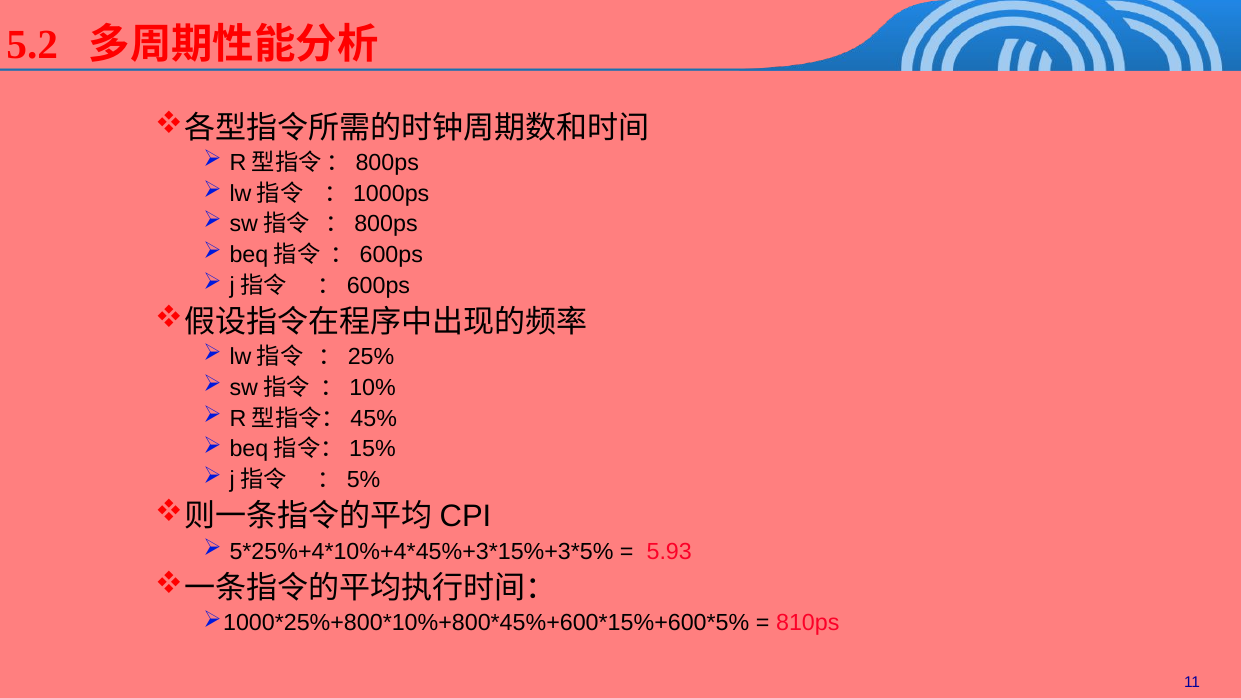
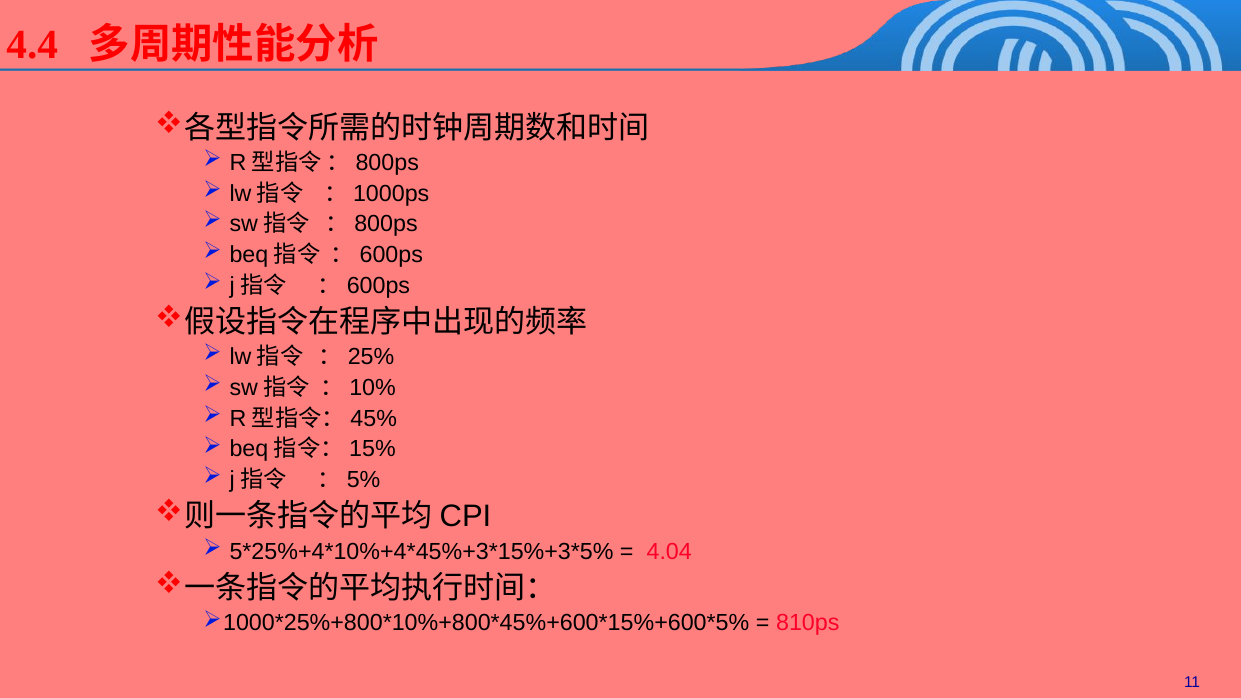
5.2: 5.2 -> 4.4 (32, 45)
5.93: 5.93 -> 4.04 (669, 552)
